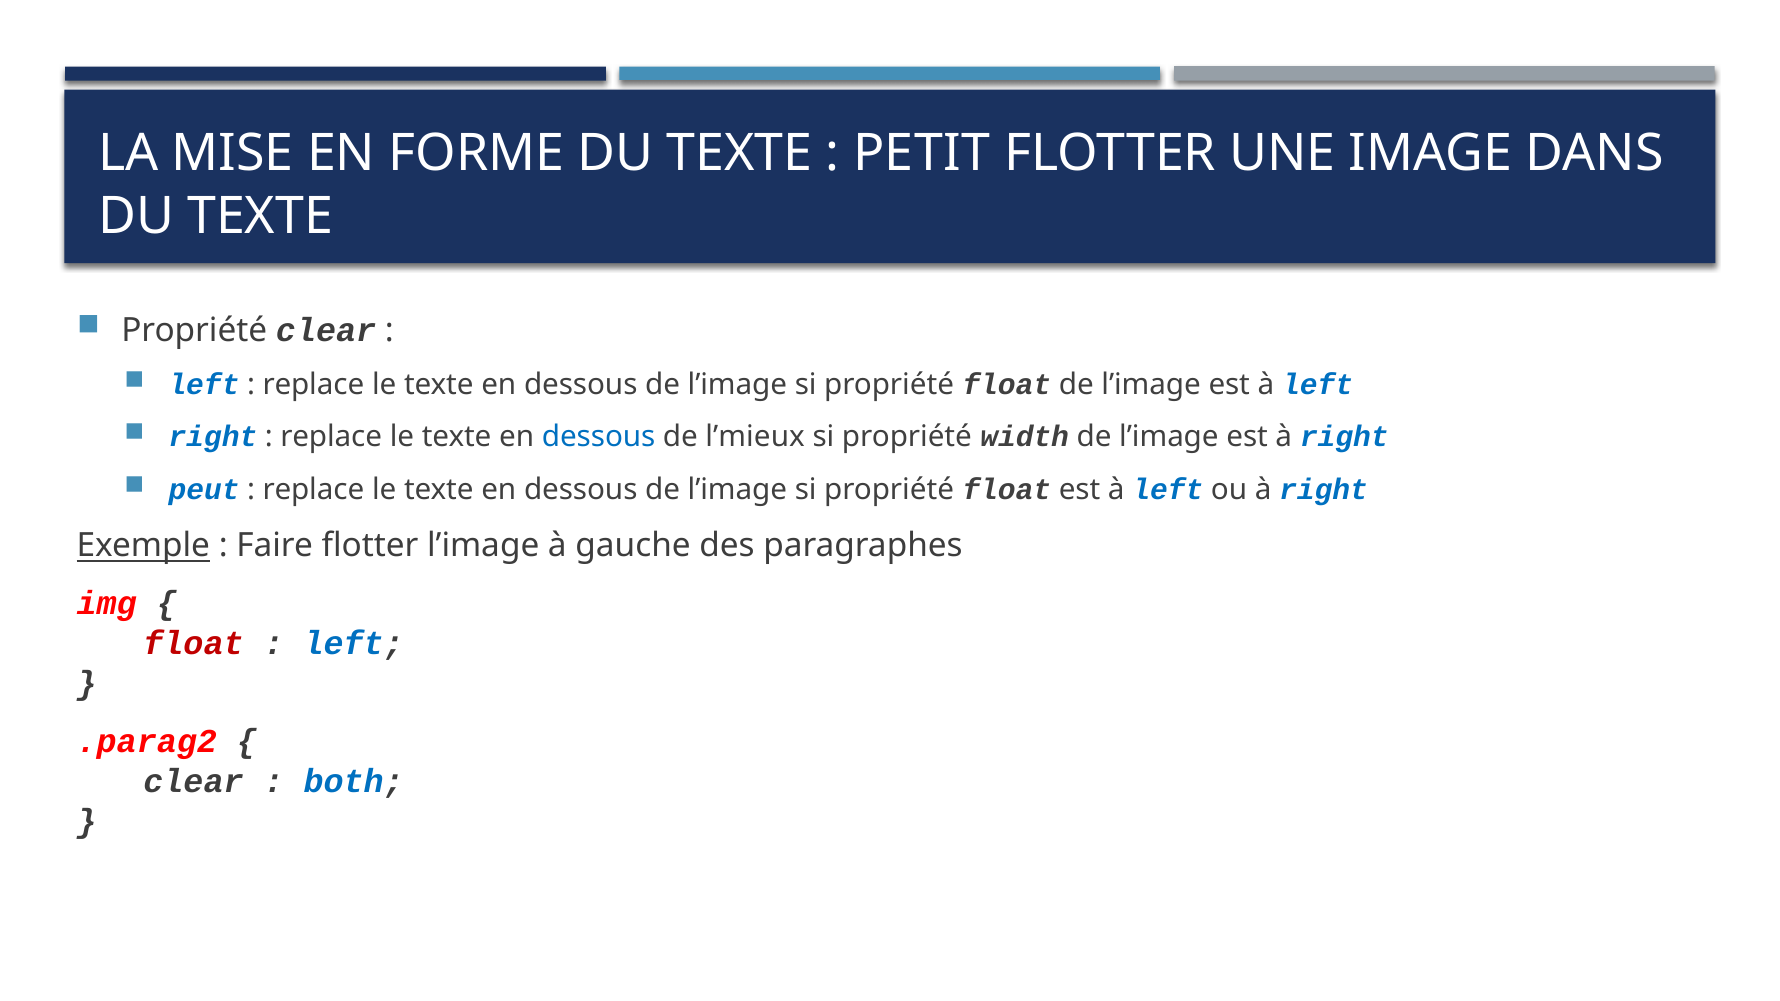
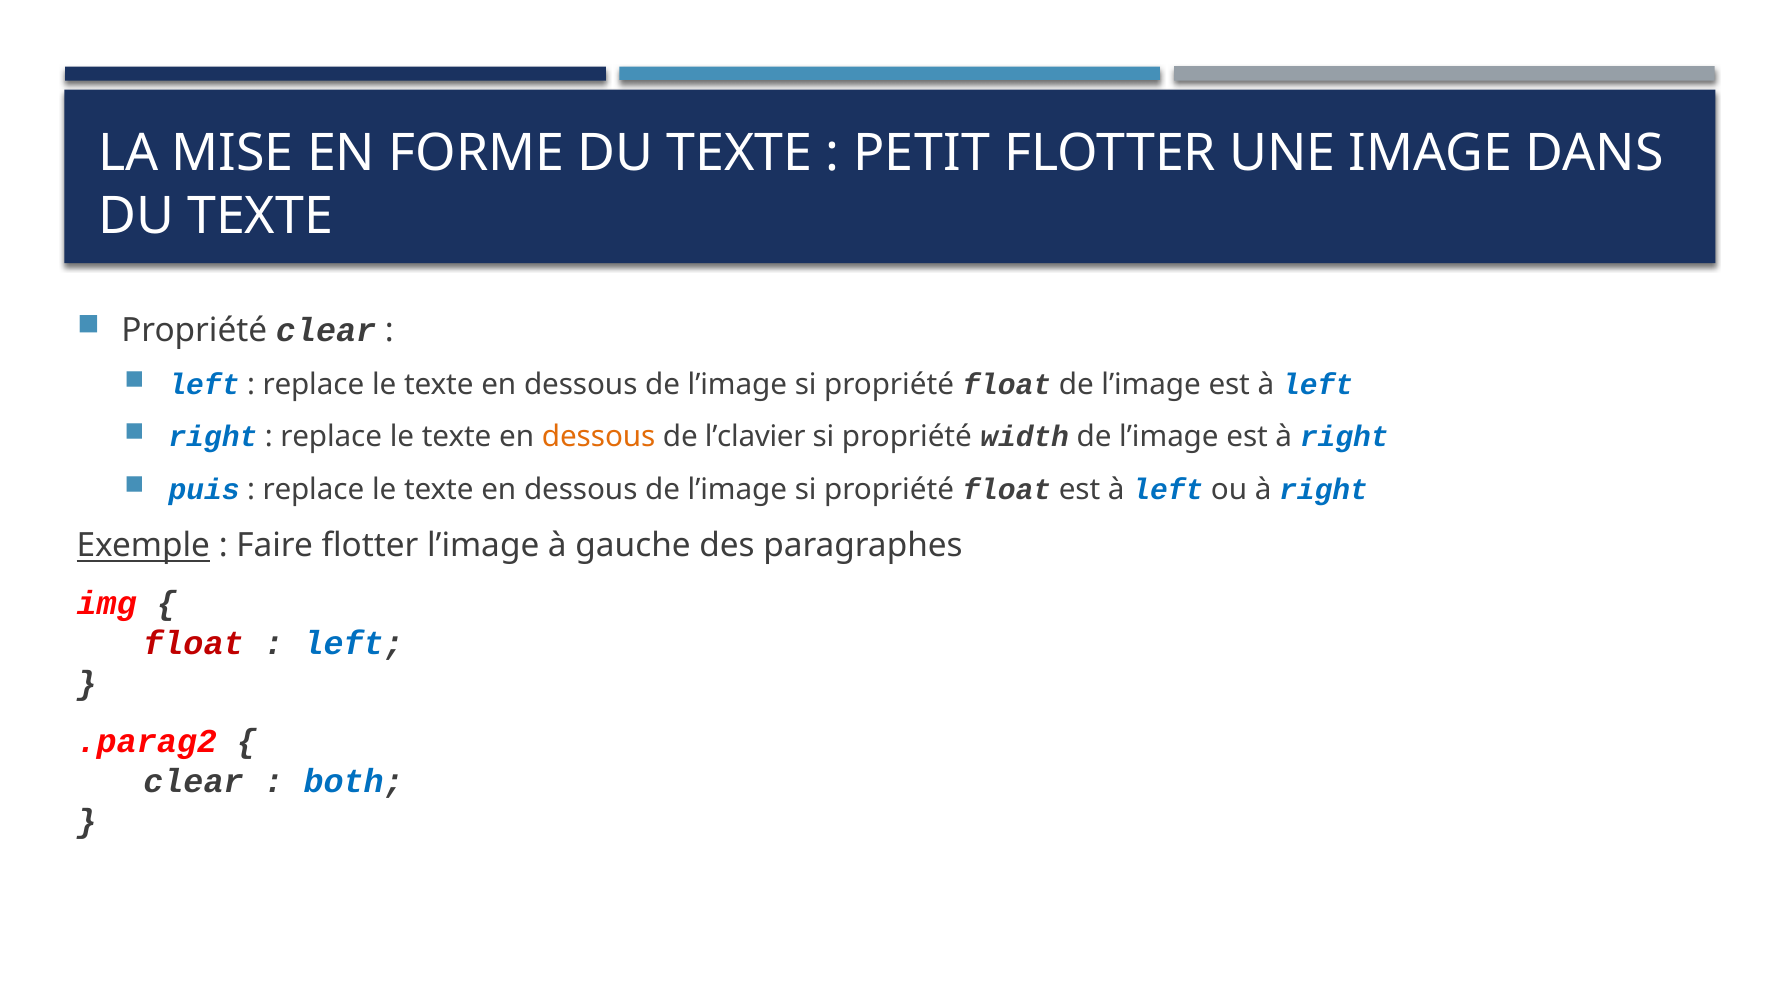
dessous colour: blue -> orange (599, 437)
l’mieux: l’mieux -> l’clavier (755, 437)
peut: peut -> puis (204, 490)
